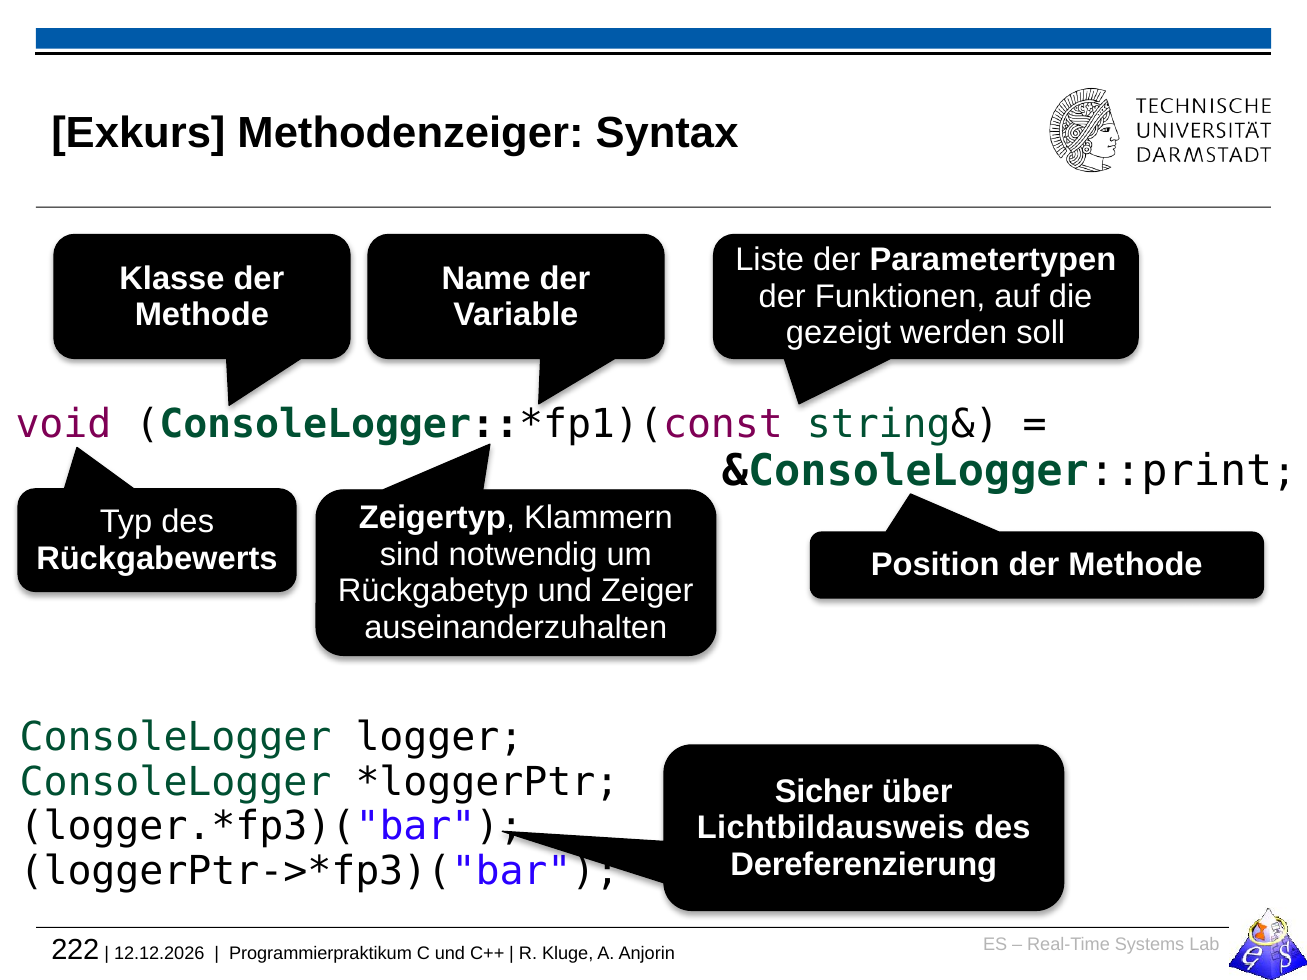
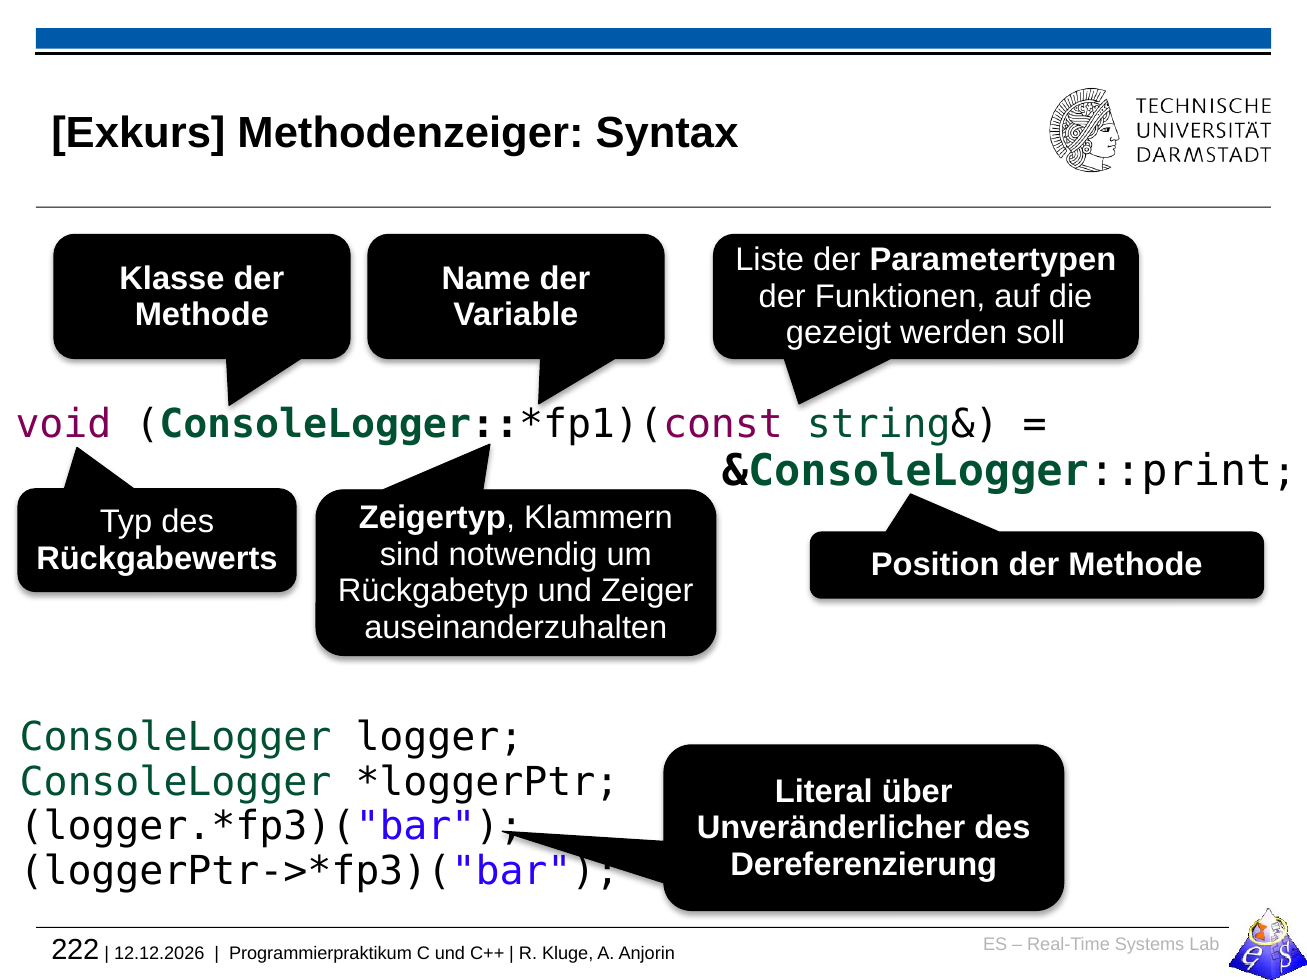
Sicher: Sicher -> Literal (824, 792)
Lichtbildausweis: Lichtbildausweis -> Unveränderlicher (831, 828)
